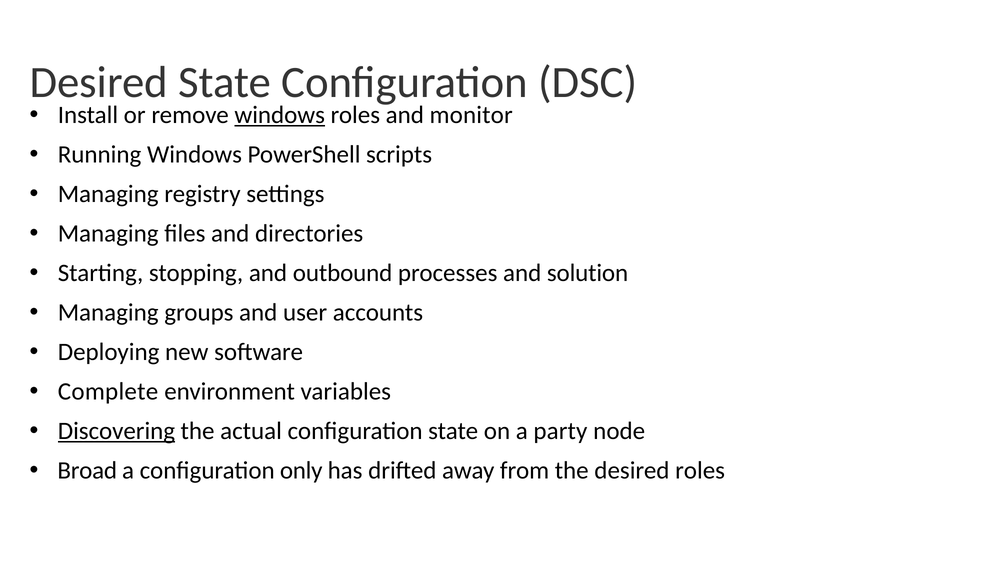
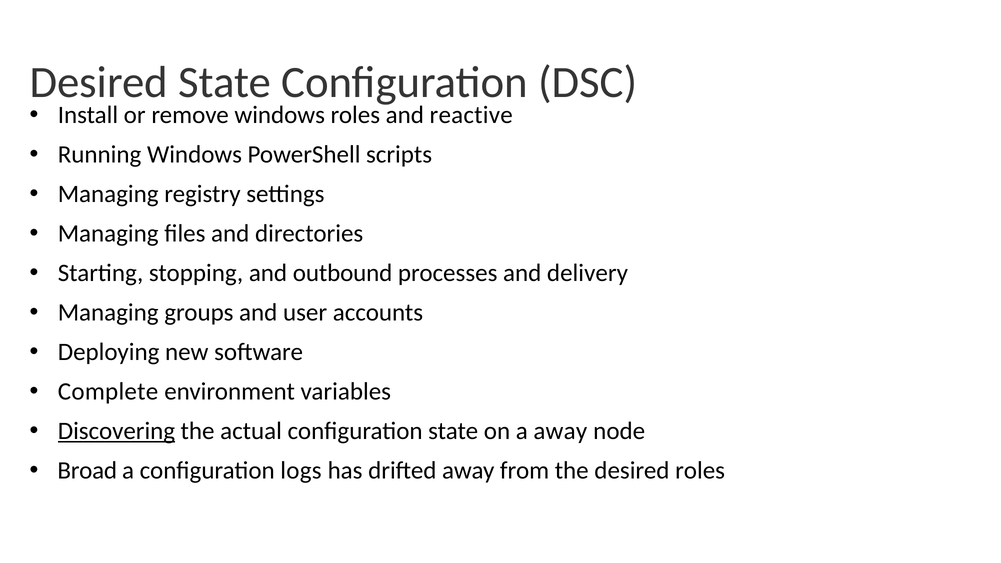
windows underline: present -> none (280, 115)
monitor: monitor -> reactive (471, 115)
solution: solution -> delivery (587, 273)
a party: party -> away (560, 431)
only: only -> logs (301, 470)
